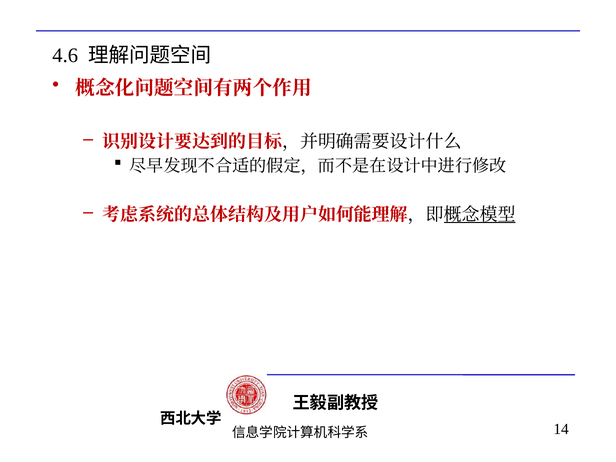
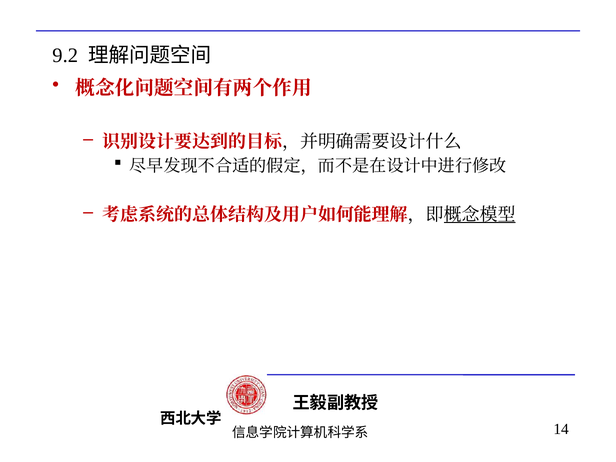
4.6: 4.6 -> 9.2 (65, 55)
